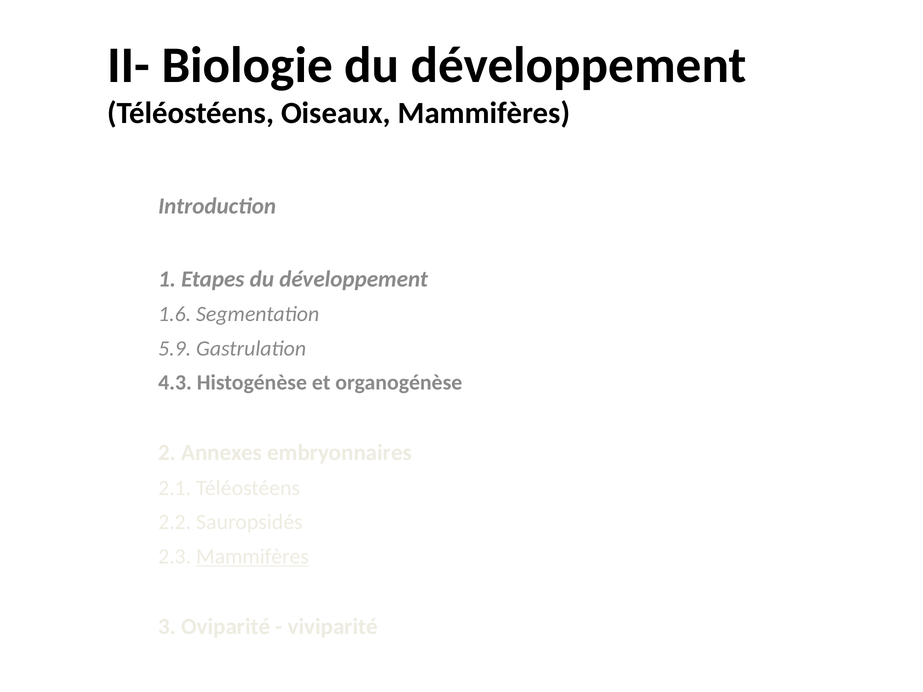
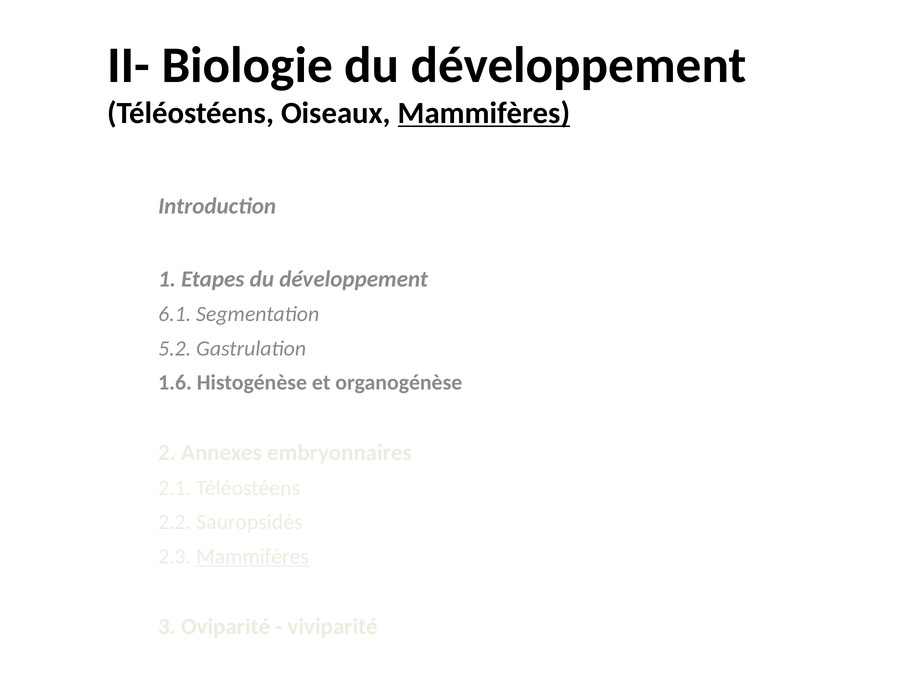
Mammifères underline: none -> present (484, 113)
1.6: 1.6 -> 6.1 (175, 314)
5.9: 5.9 -> 5.2 (175, 349)
4.3: 4.3 -> 1.6 (175, 383)
